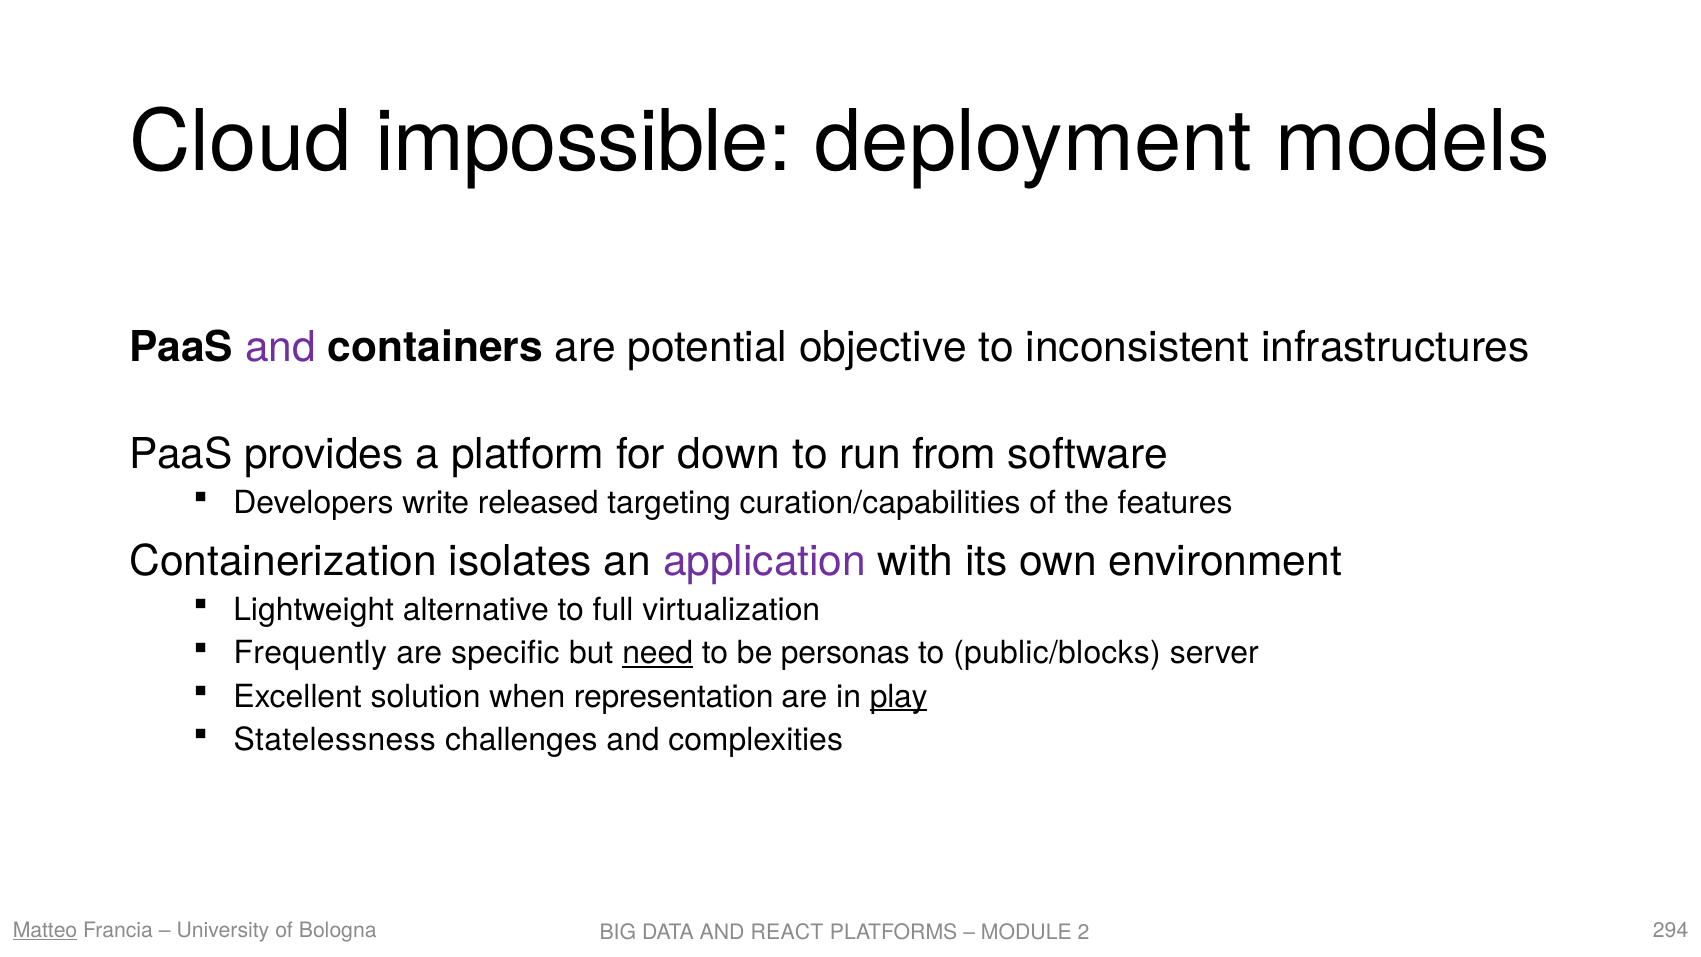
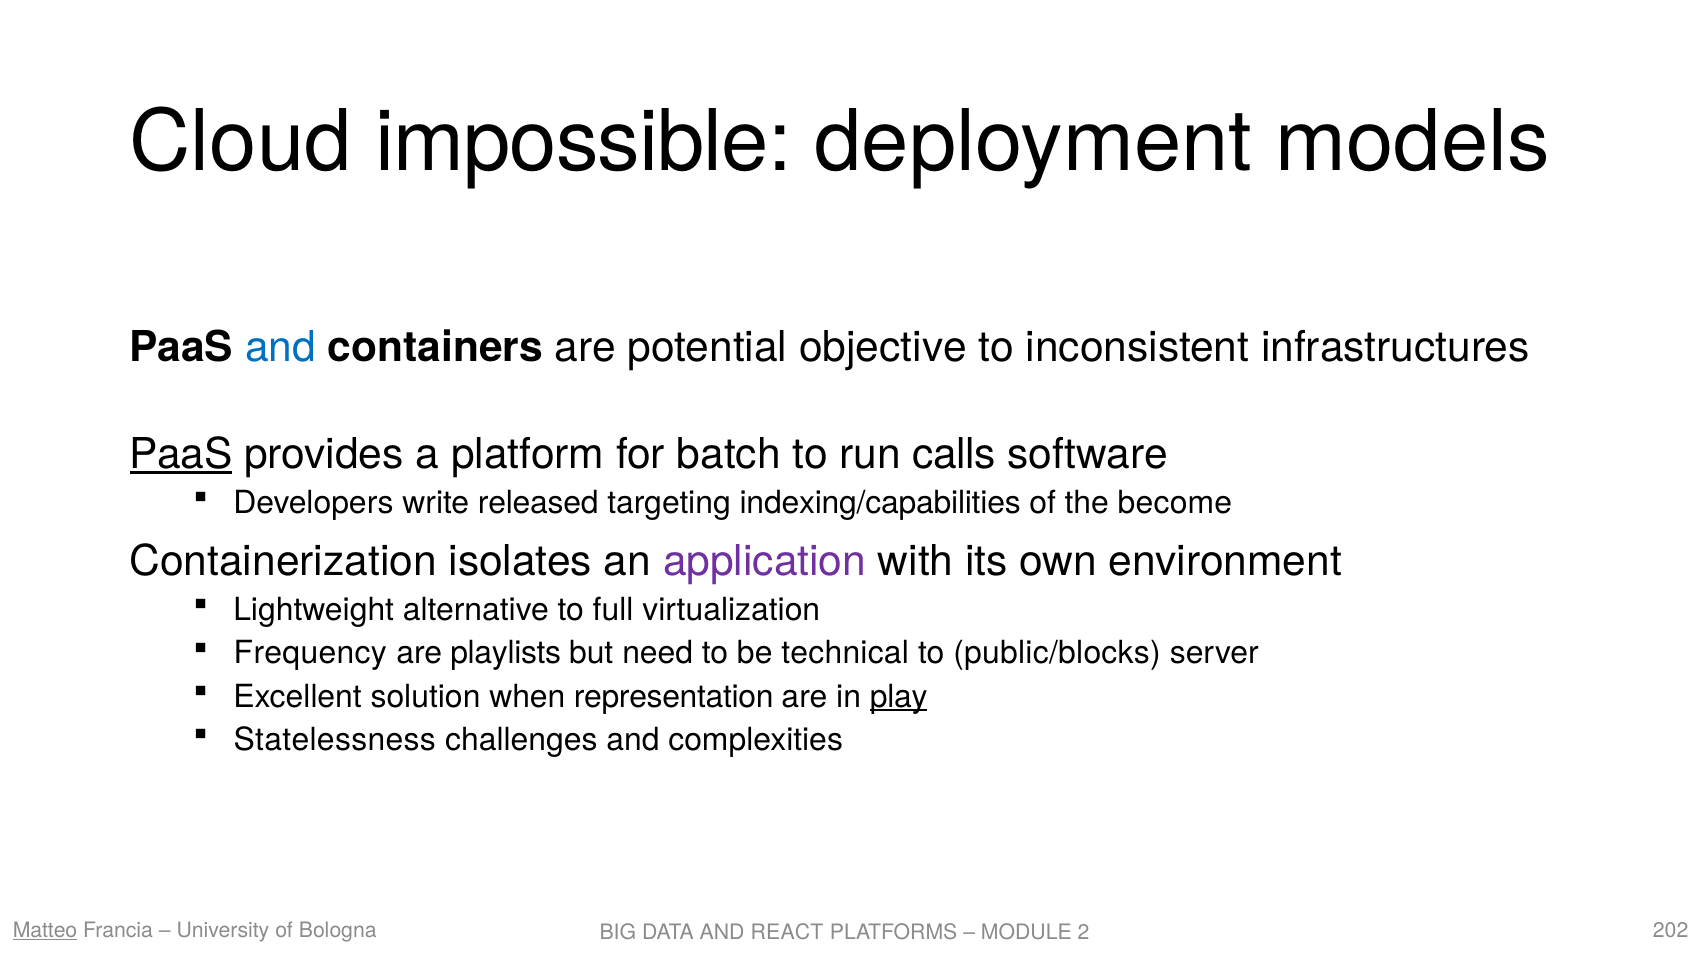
and colour: purple -> blue (281, 347)
PaaS underline: none -> present (181, 454)
down: down -> batch (729, 454)
from: from -> calls (954, 454)
curation/capabilities: curation/capabilities -> indexing/capabilities (880, 503)
features: features -> become (1175, 503)
Frequently: Frequently -> Frequency (310, 653)
specific: specific -> playlists (506, 653)
need underline: present -> none (658, 653)
personas: personas -> technical (845, 653)
294: 294 -> 202 (1671, 930)
